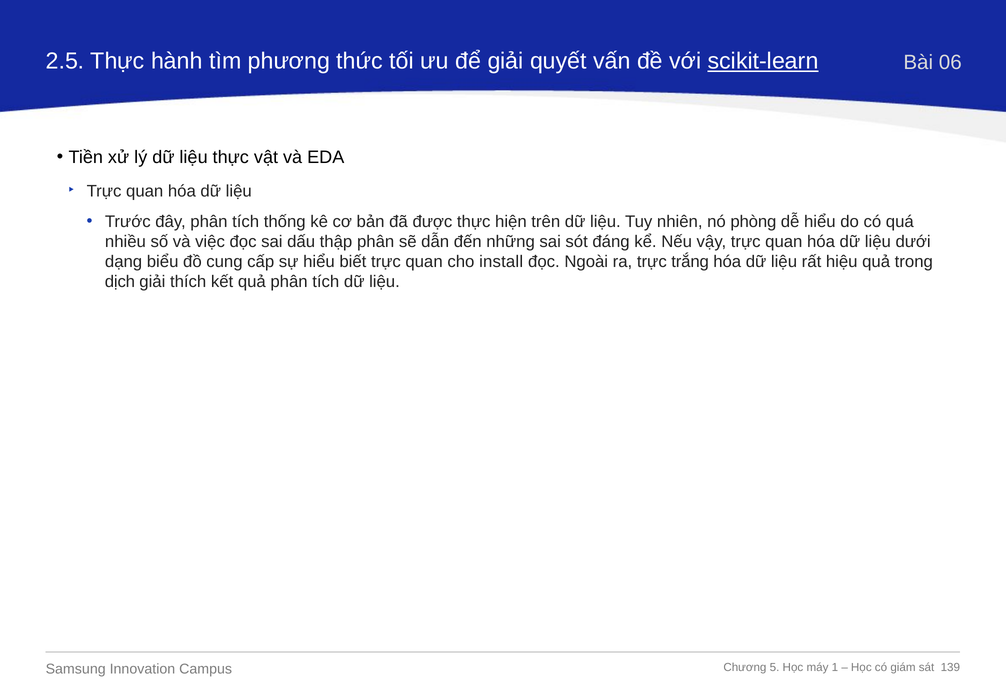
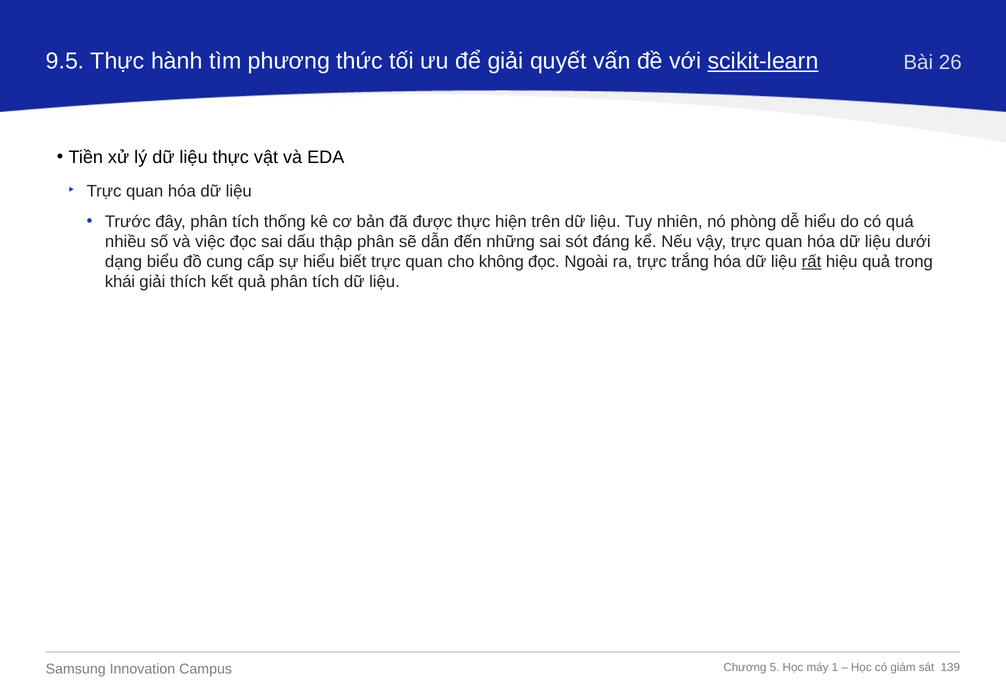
2.5: 2.5 -> 9.5 (65, 61)
06: 06 -> 26 (950, 63)
install: install -> không (501, 262)
rất underline: none -> present (812, 262)
dịch: dịch -> khái (120, 282)
